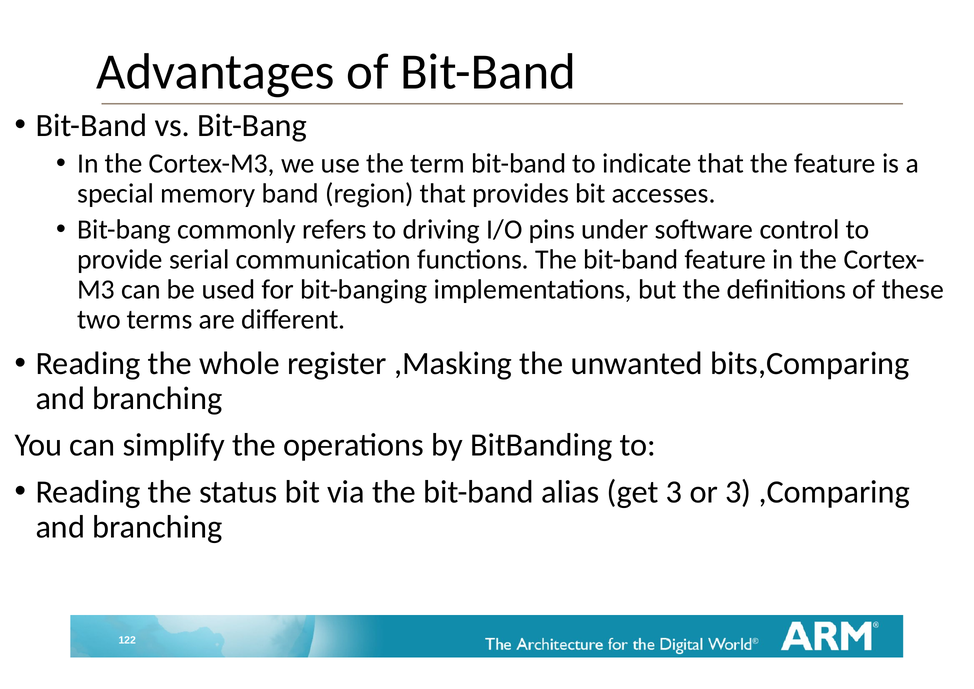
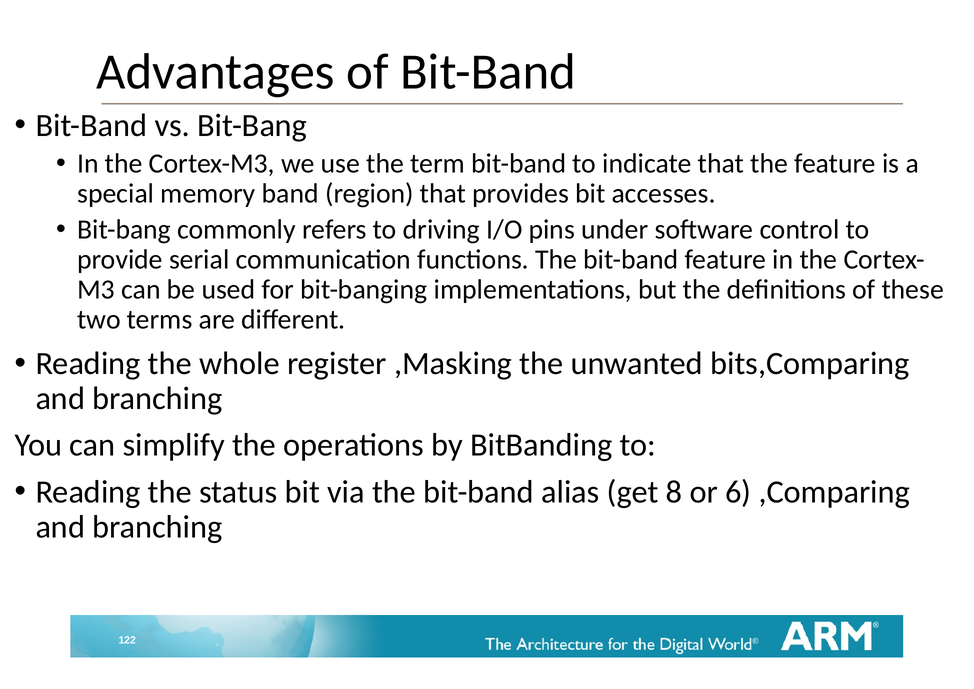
get 3: 3 -> 8 (674, 491)
or 3: 3 -> 6 (738, 491)
